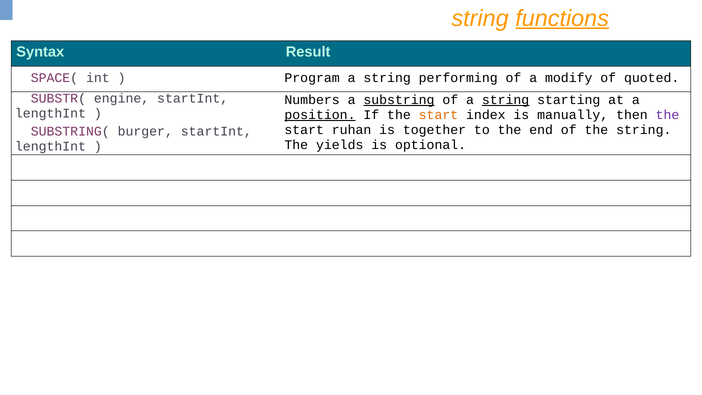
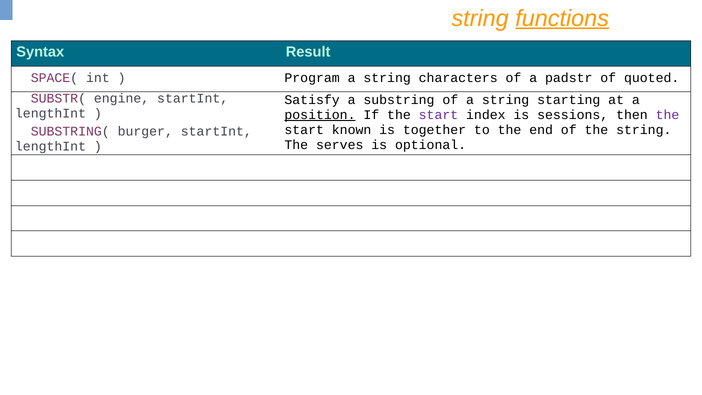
performing: performing -> characters (458, 78)
modify: modify -> padstr (569, 78)
Numbers: Numbers -> Satisfy (312, 100)
substring underline: present -> none (399, 100)
string underline: present -> none (506, 100)
start colour: orange -> purple (438, 115)
manually: manually -> sessions (573, 115)
ruhan: ruhan -> known (352, 130)
yields: yields -> serves (340, 145)
